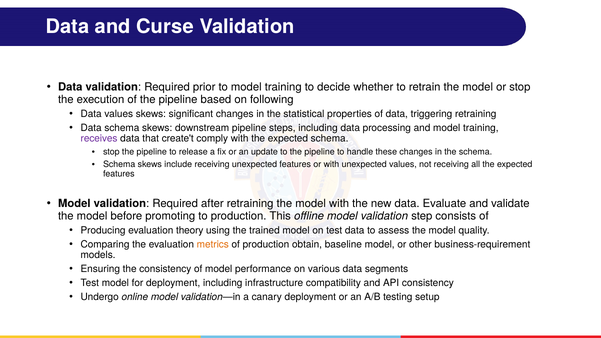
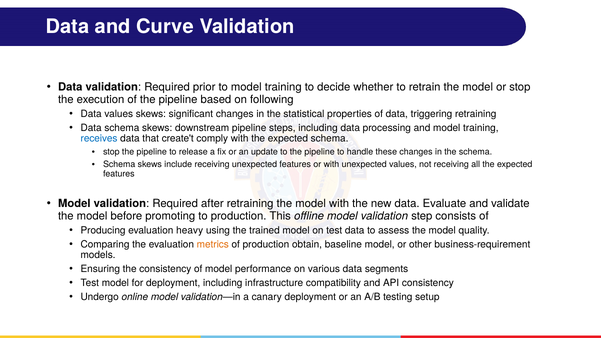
Curse: Curse -> Curve (165, 27)
receives colour: purple -> blue (99, 139)
theory: theory -> heavy (190, 230)
